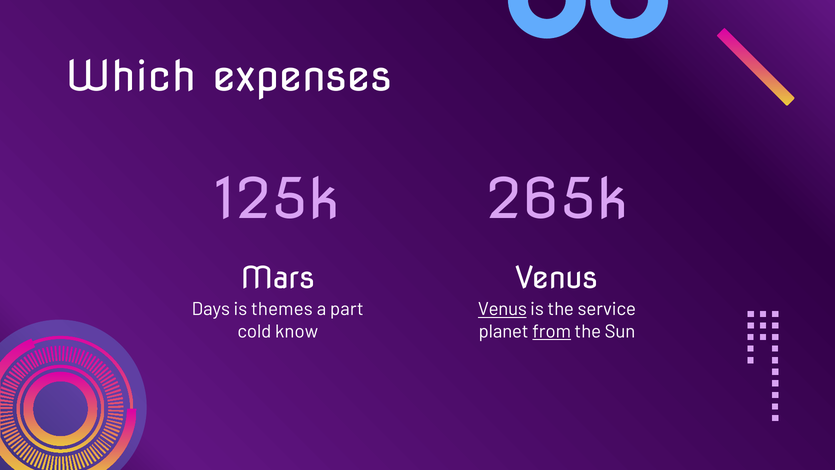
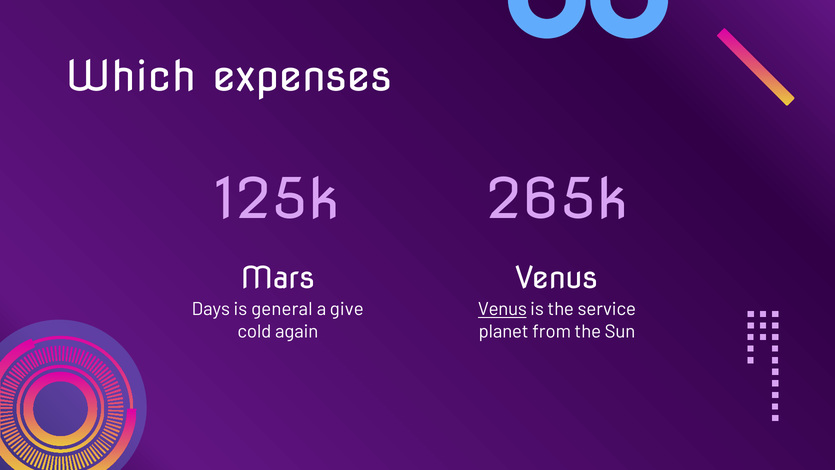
themes: themes -> general (282, 309)
part: part -> give (347, 309)
know: know -> again (297, 331)
from underline: present -> none (552, 331)
